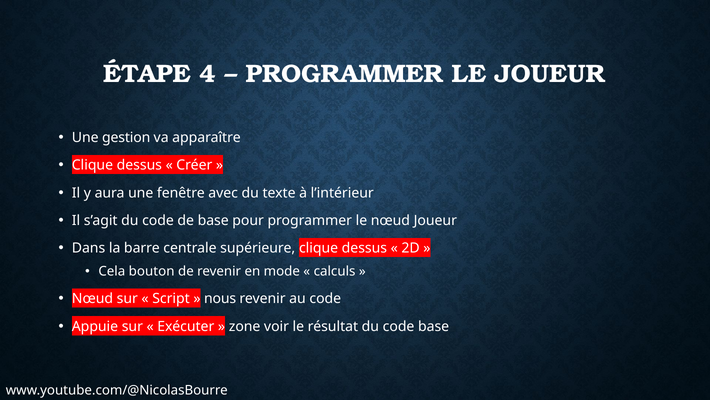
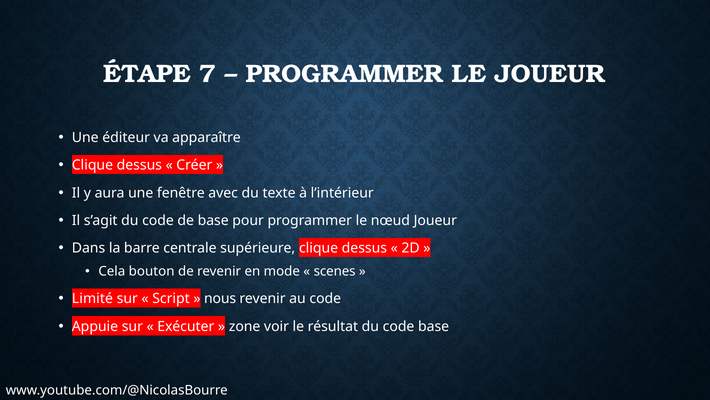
4: 4 -> 7 (208, 74)
gestion: gestion -> éditeur (126, 137)
calculs: calculs -> scenes (335, 271)
Nœud: Nœud -> Limité (92, 298)
